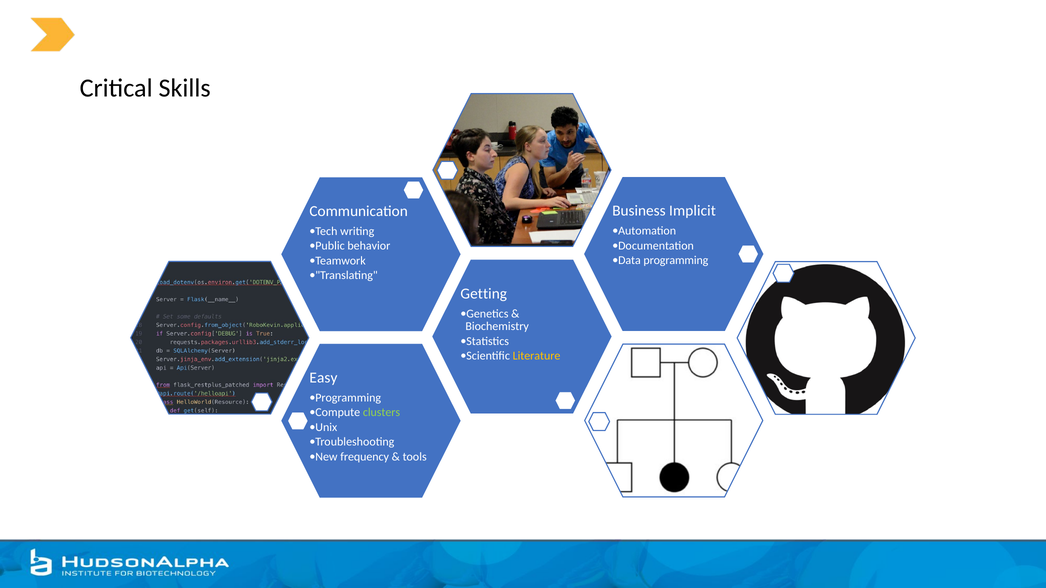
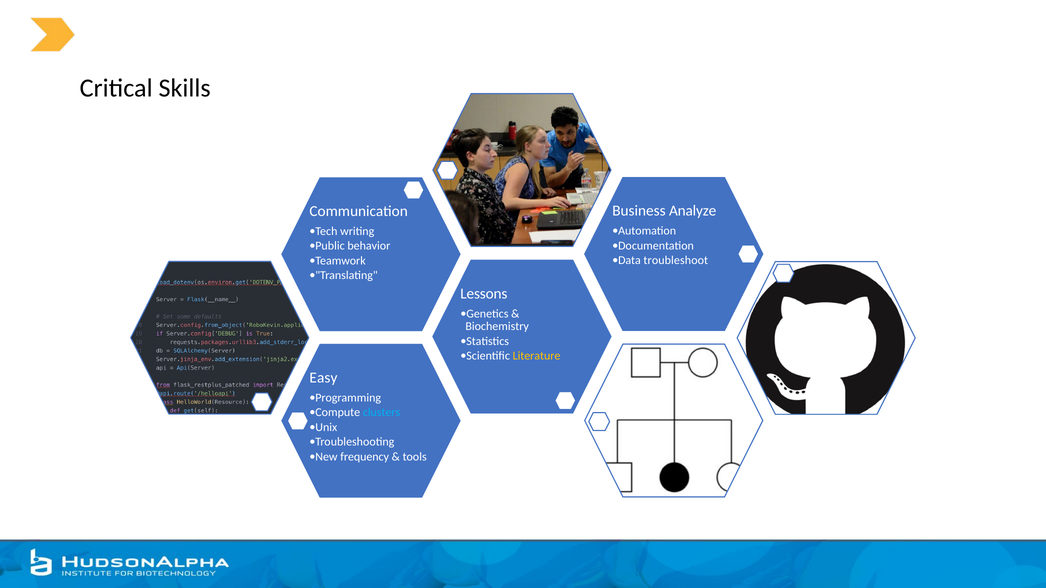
Implicit: Implicit -> Analyze (693, 211)
Data programming: programming -> troubleshoot (676, 261)
Getting: Getting -> Lessons (484, 294)
clusters colour: light green -> light blue (382, 413)
